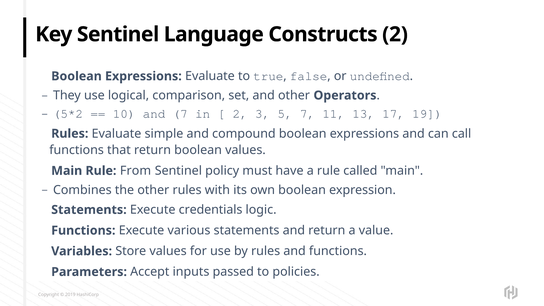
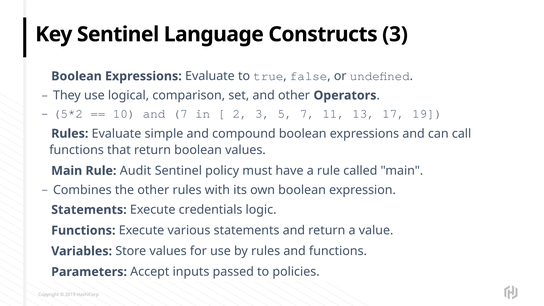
Constructs 2: 2 -> 3 (395, 34)
From: From -> Audit (136, 171)
